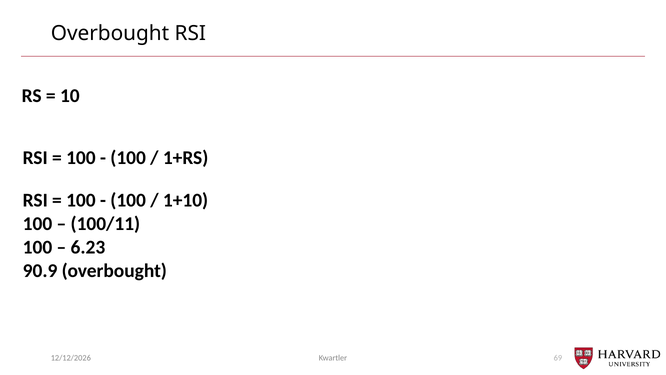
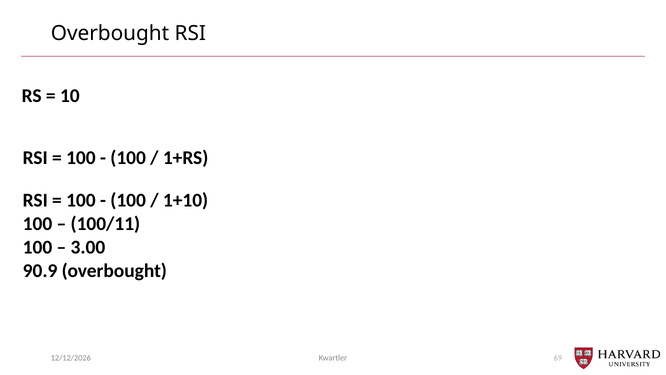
6.23: 6.23 -> 3.00 (88, 247)
